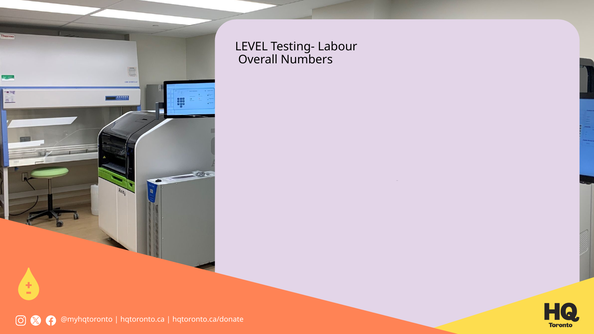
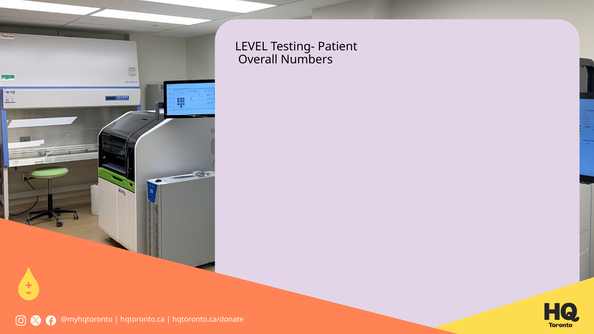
Labour: Labour -> Patient (338, 47)
